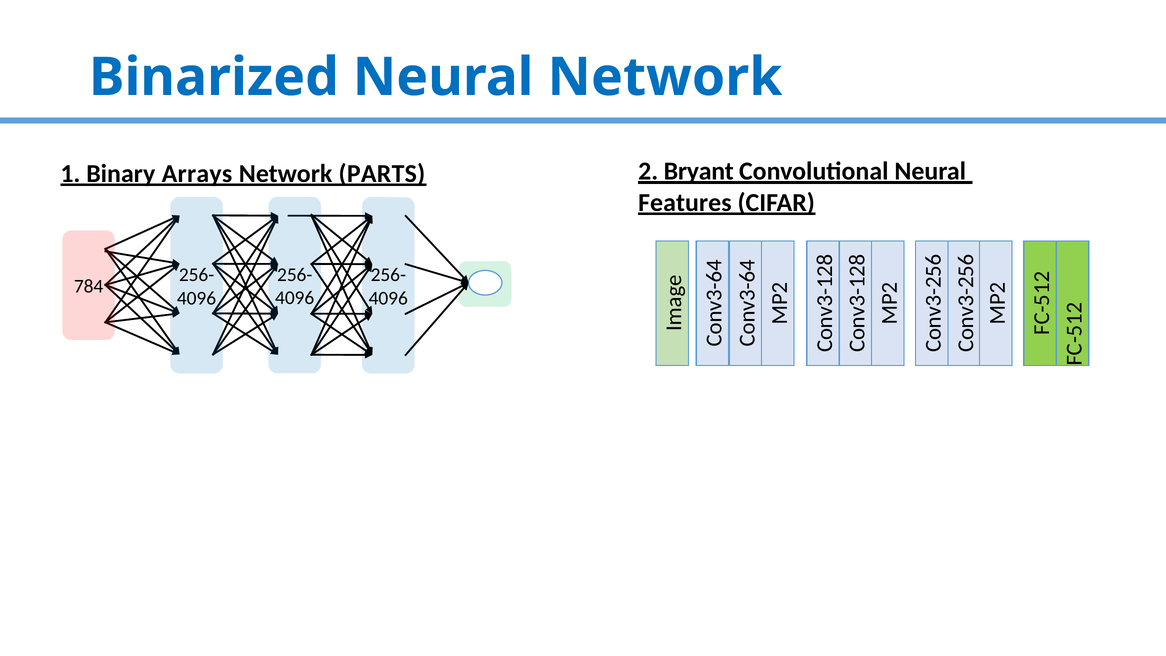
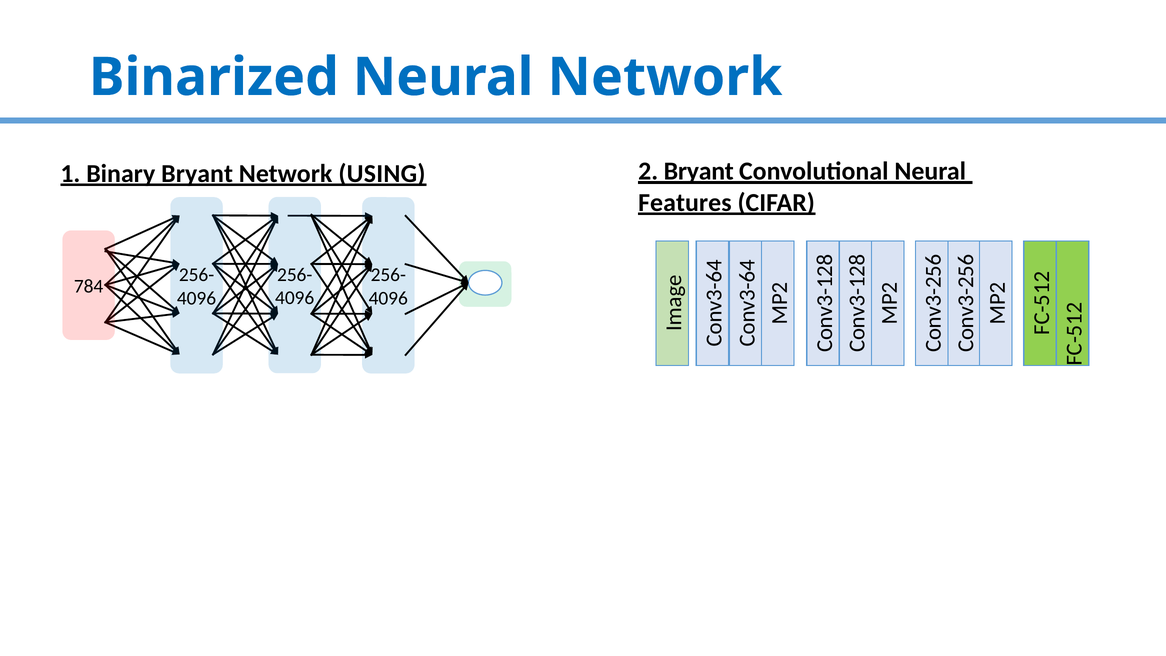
Binary Arrays: Arrays -> Bryant (197, 174)
PARTS: PARTS -> USING (382, 174)
